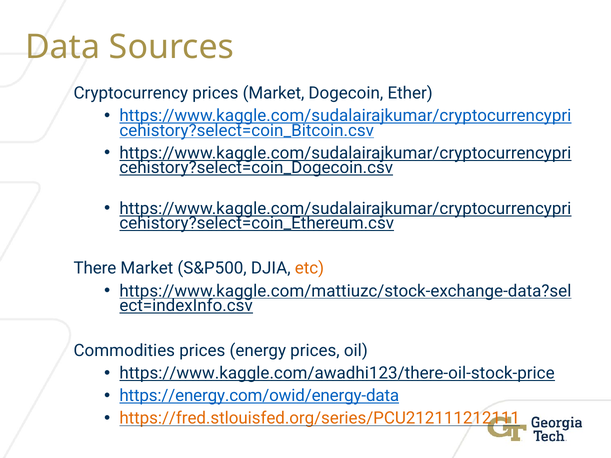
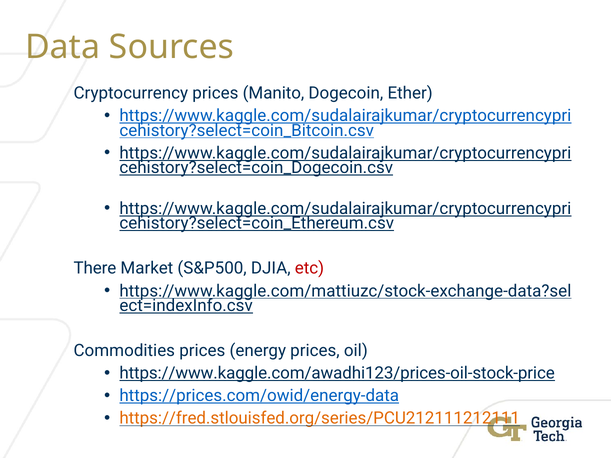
prices Market: Market -> Manito (274, 93)
etc colour: orange -> red (309, 269)
https://www.kaggle.com/awadhi123/there-oil-stock-price: https://www.kaggle.com/awadhi123/there-oil-stock-price -> https://www.kaggle.com/awadhi123/prices-oil-stock-price (337, 373)
https://energy.com/owid/energy-data: https://energy.com/owid/energy-data -> https://prices.com/owid/energy-data (259, 396)
